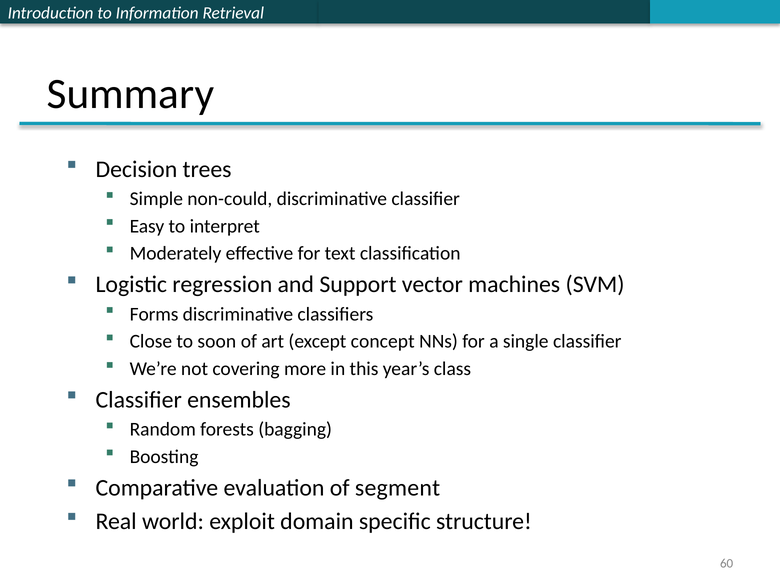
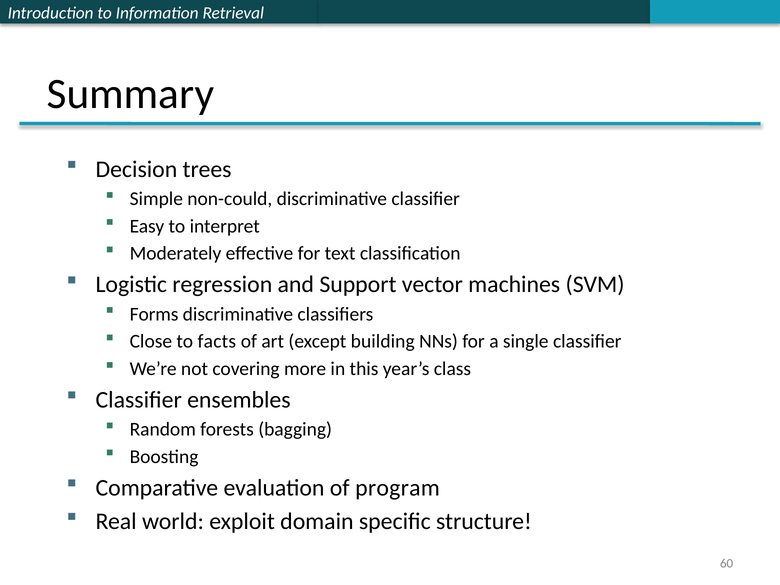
soon: soon -> facts (217, 341)
concept: concept -> building (383, 341)
segment: segment -> program (398, 488)
